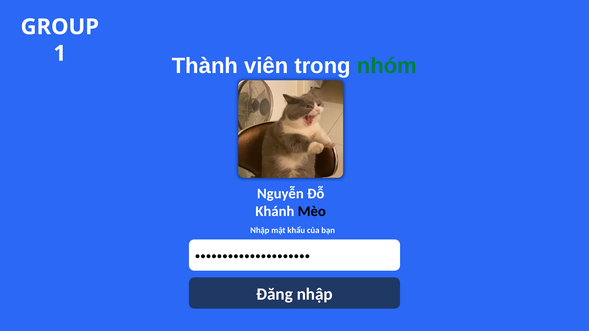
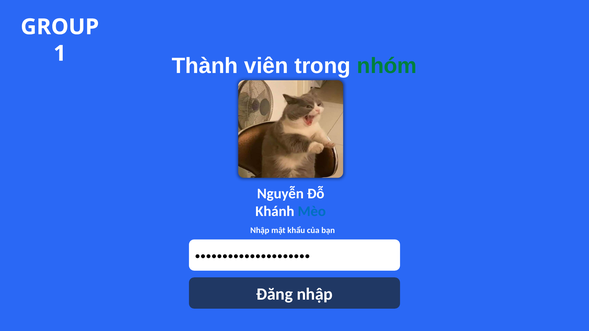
Mèo colour: black -> blue (312, 211)
